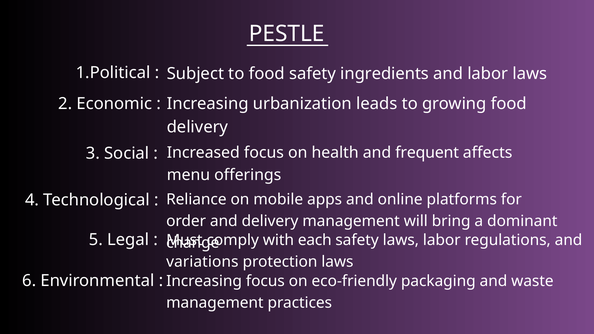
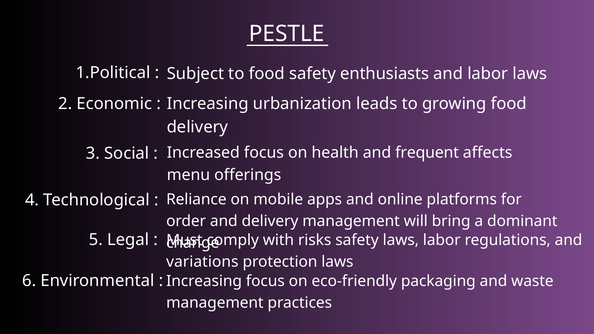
ingredients: ingredients -> enthusiasts (385, 74)
each: each -> risks (315, 240)
